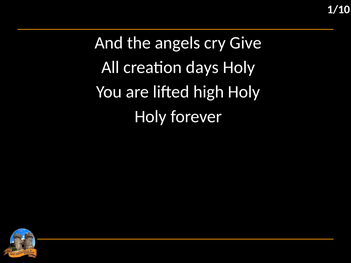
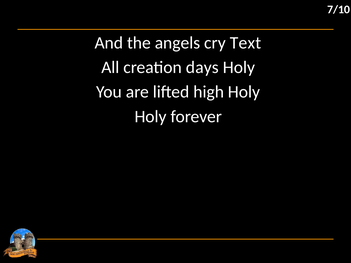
1/10: 1/10 -> 7/10 (339, 10)
Give: Give -> Text (246, 43)
